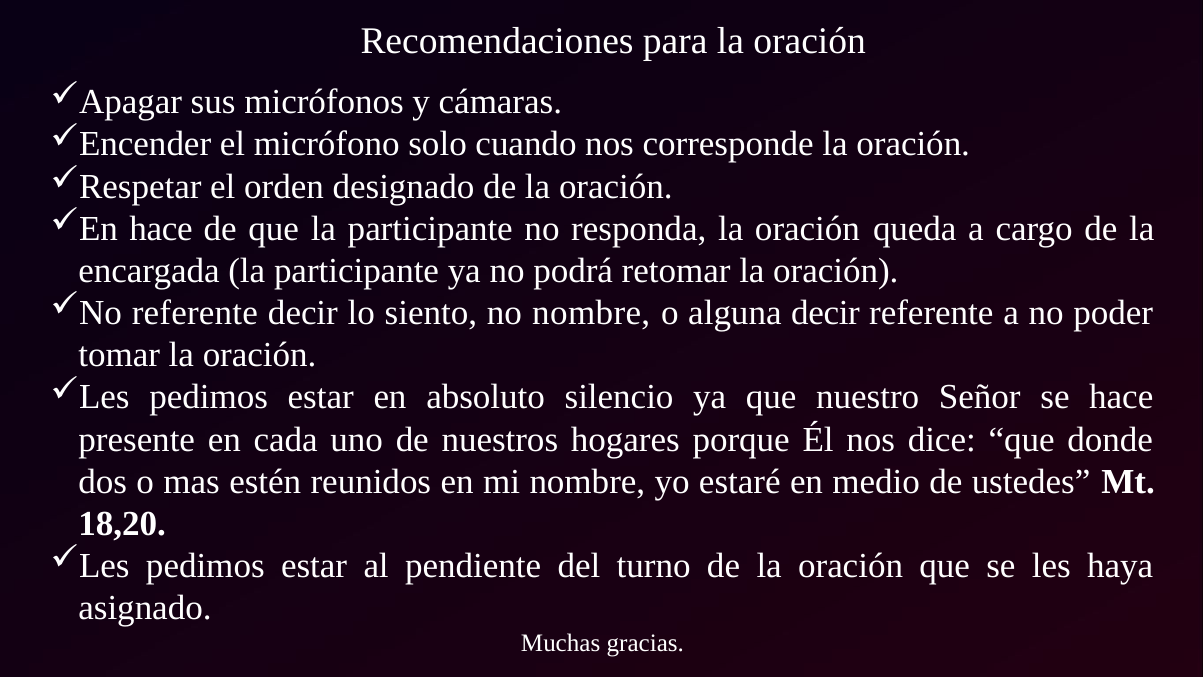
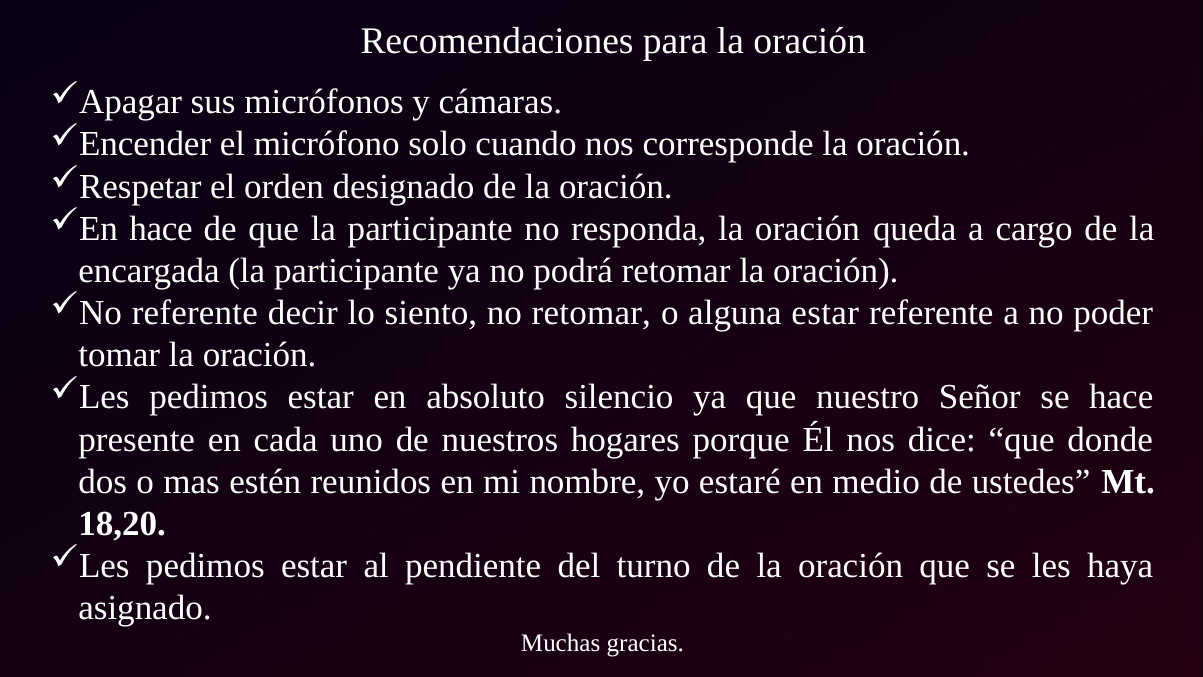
no nombre: nombre -> retomar (591, 313)
alguna decir: decir -> estar (825, 313)
